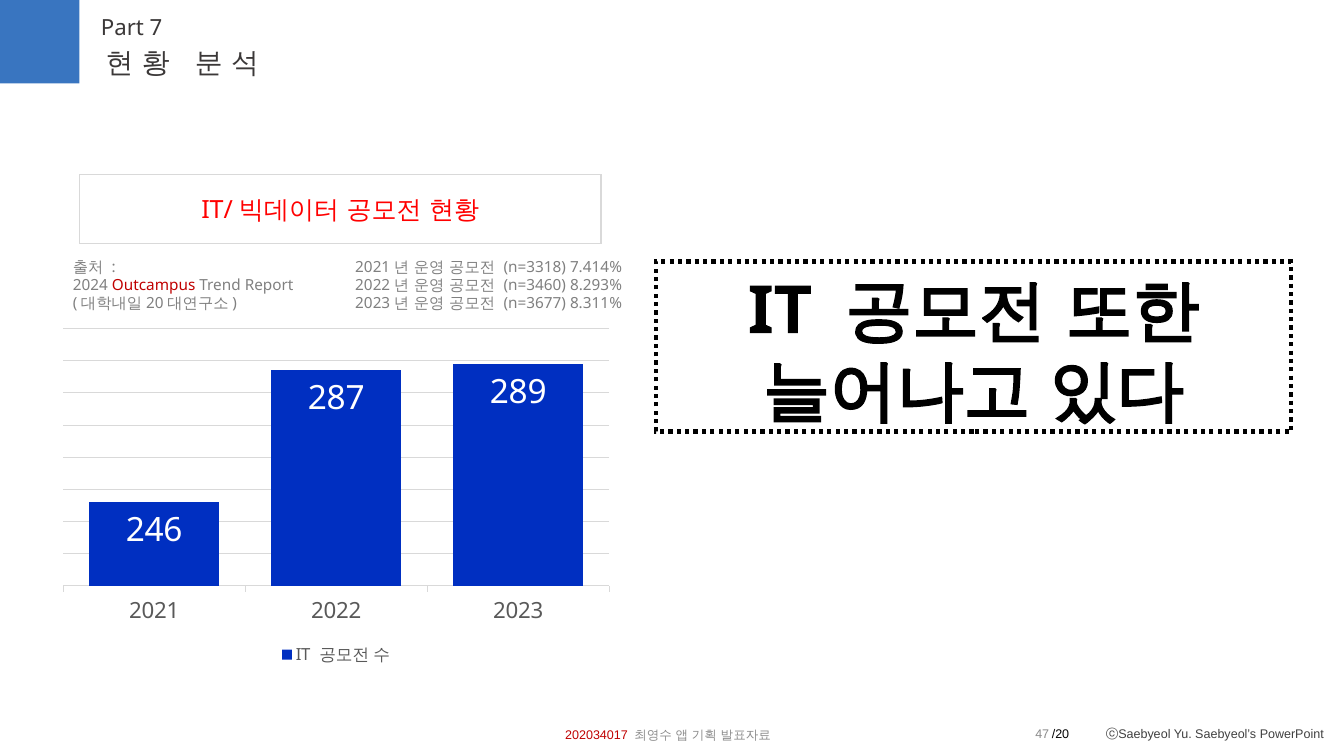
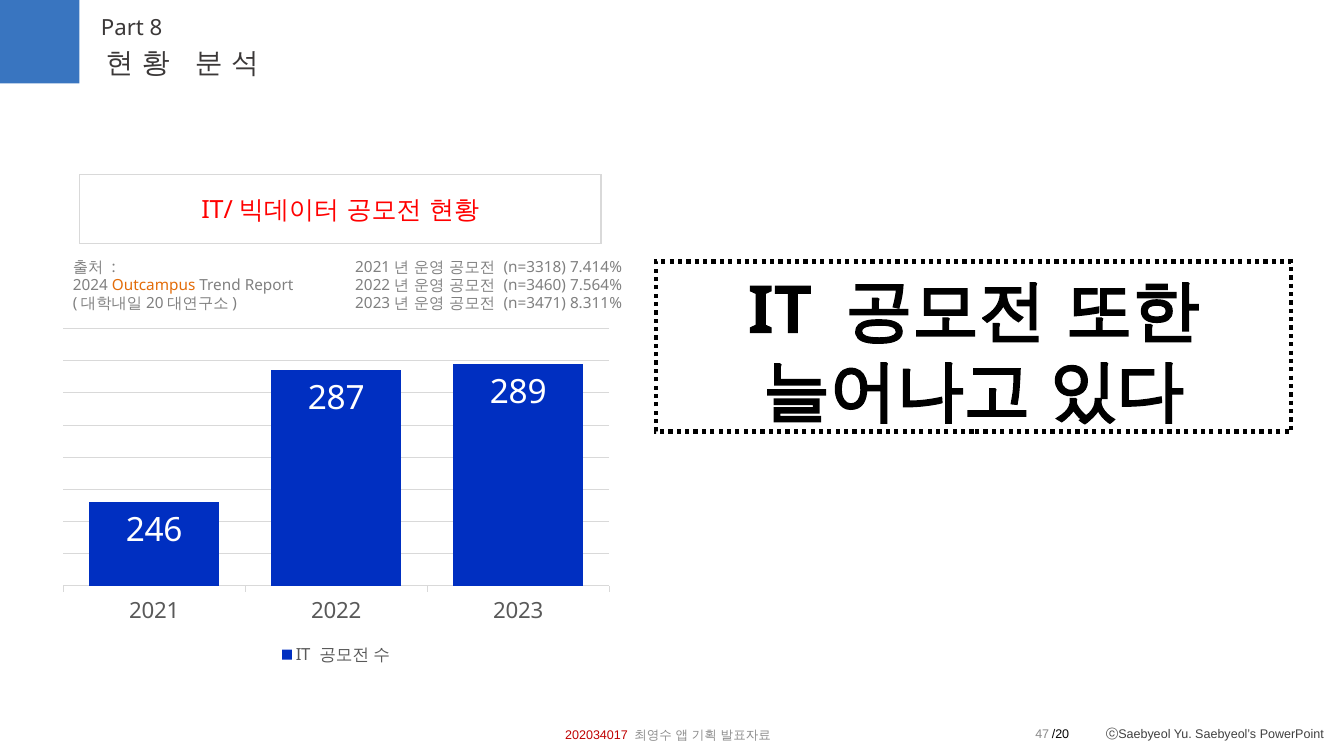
7: 7 -> 8 (156, 28)
8.293%: 8.293% -> 7.564% (596, 286)
Outcampus colour: red -> orange (154, 286)
n=3677: n=3677 -> n=3471 (535, 304)
